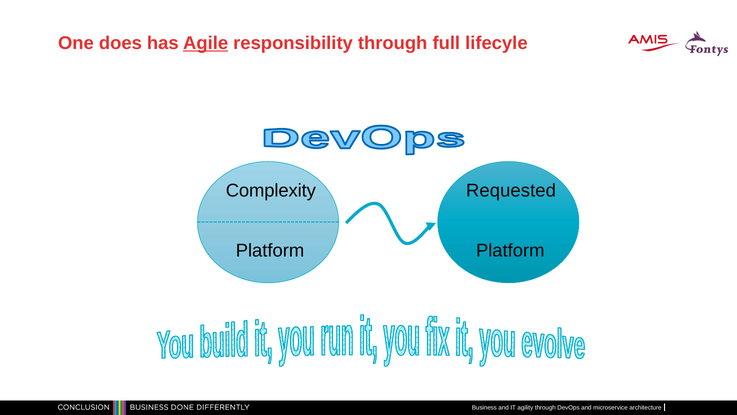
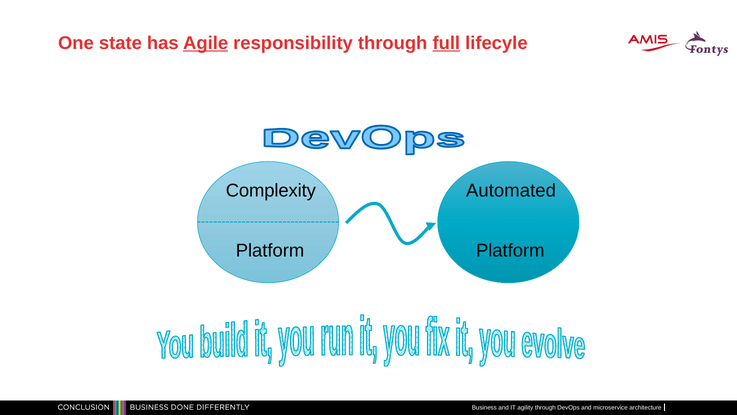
does: does -> state (120, 43)
full underline: none -> present (446, 43)
Requested: Requested -> Automated (511, 191)
